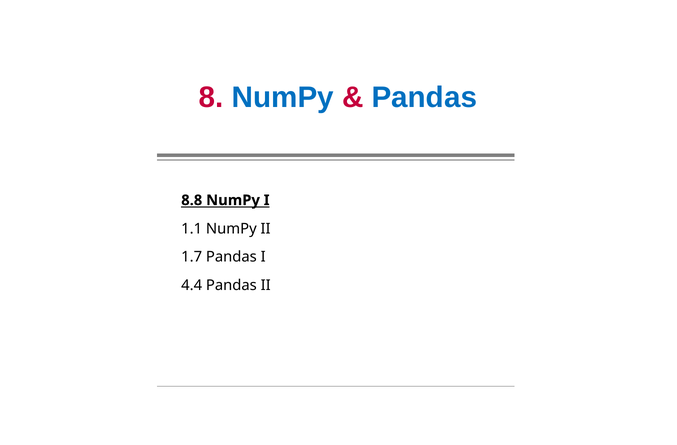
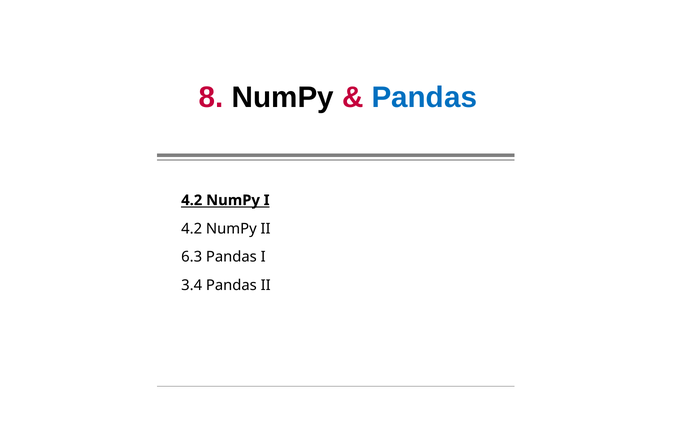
NumPy colour: blue -> black (283, 97)
8.8: 8.8 -> 4.2 (192, 200)
1.1: 1.1 -> 4.2 (192, 228)
1.7: 1.7 -> 6.3 (192, 257)
4.4: 4.4 -> 3.4 (192, 285)
